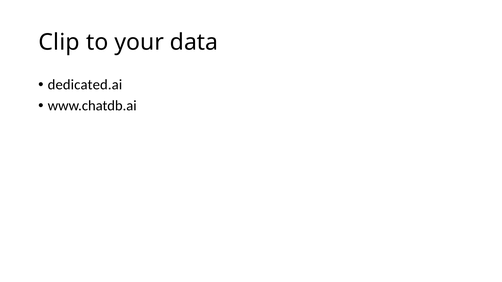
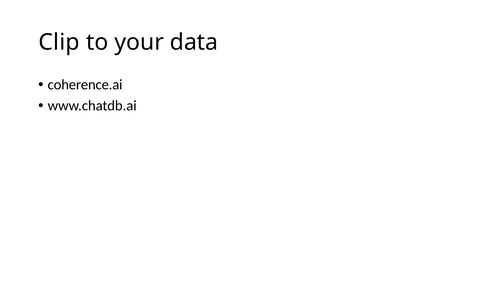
dedicated.ai: dedicated.ai -> coherence.ai (85, 85)
